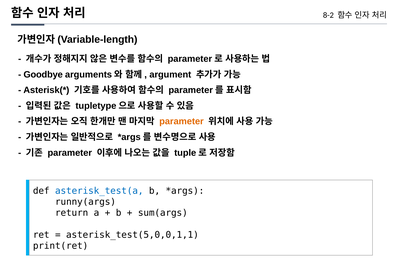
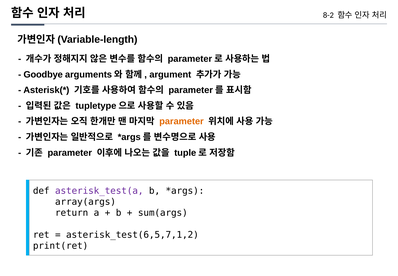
asterisk_test(a colour: blue -> purple (99, 190)
runny(args: runny(args -> array(args (85, 201)
asterisk_test(5,0,0,1,1: asterisk_test(5,0,0,1,1 -> asterisk_test(6,5,7,1,2 (132, 234)
